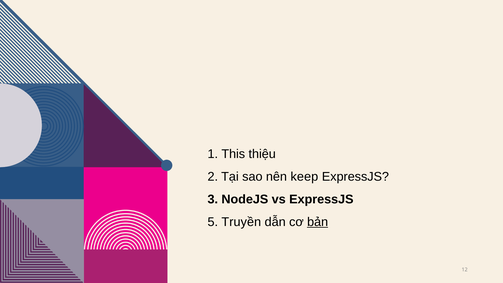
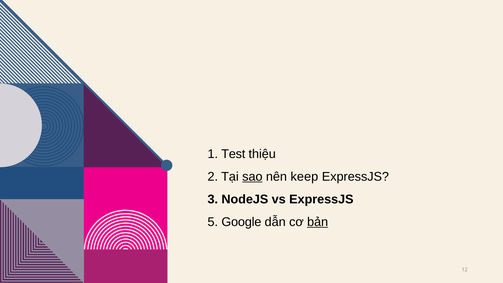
This: This -> Test (233, 154)
sao underline: none -> present (252, 177)
Truyền: Truyền -> Google (241, 222)
